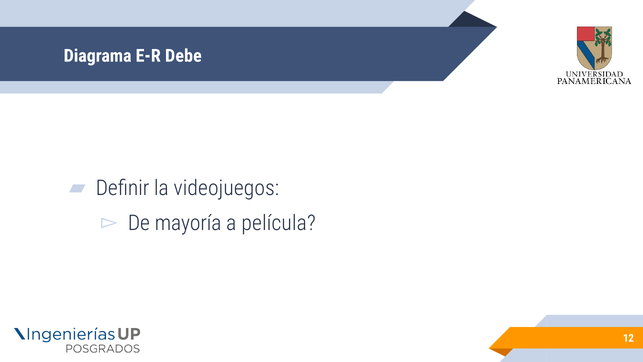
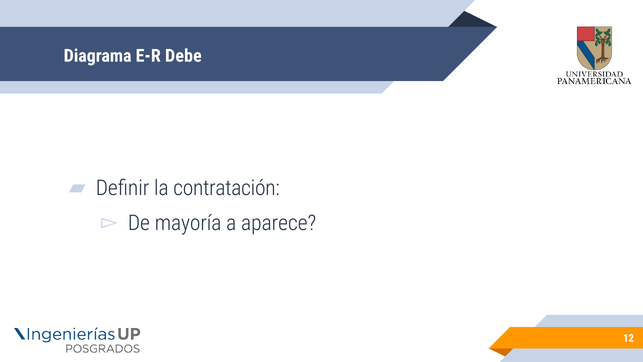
videojuegos: videojuegos -> contratación (227, 188)
película: película -> aparece (279, 223)
